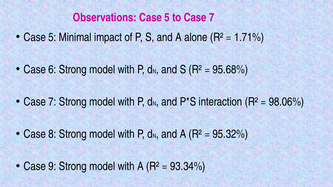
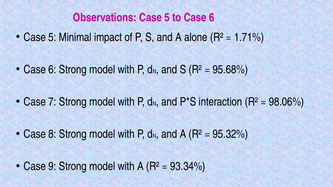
to Case 7: 7 -> 6 (212, 18)
